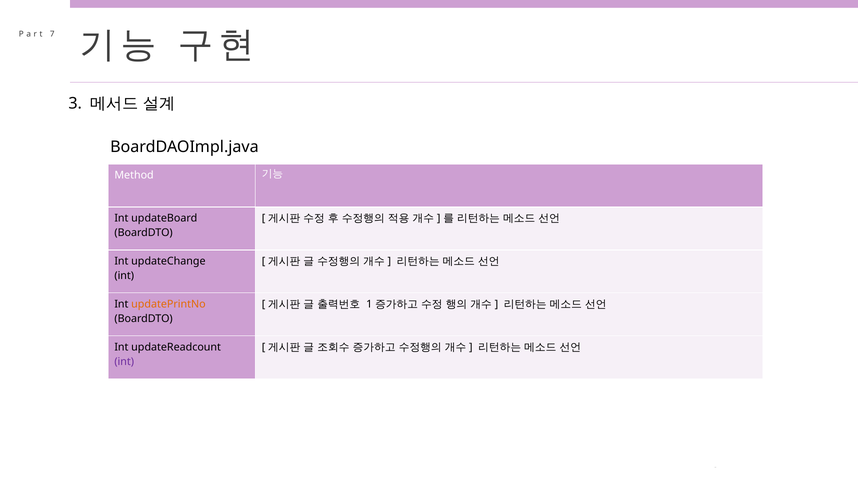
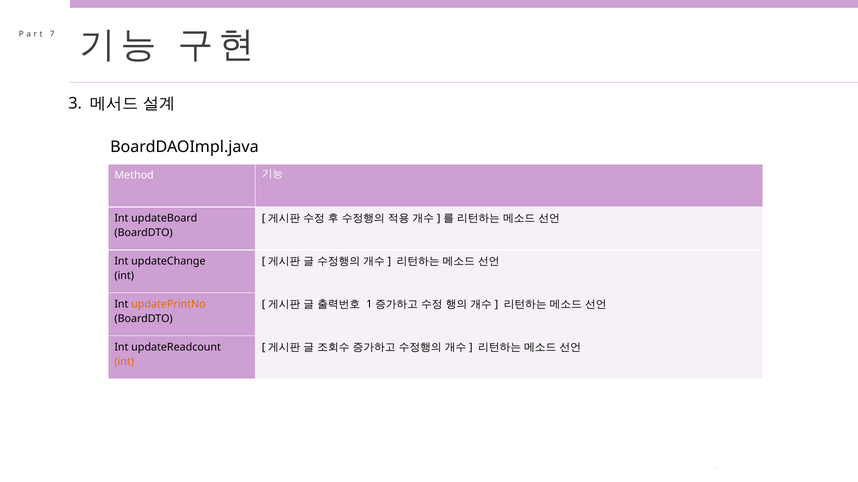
int colour: purple -> orange (124, 362)
